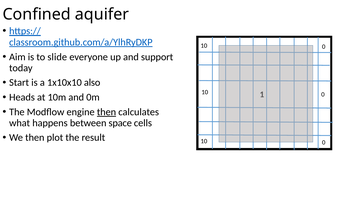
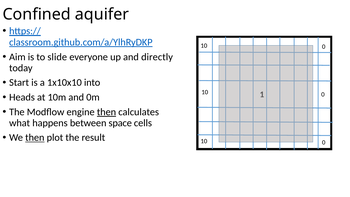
support: support -> directly (157, 57)
also: also -> into (92, 83)
then underline: none -> present (35, 138)
